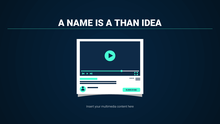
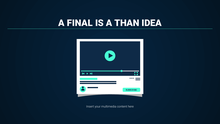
NAME: NAME -> FINAL (80, 23)
